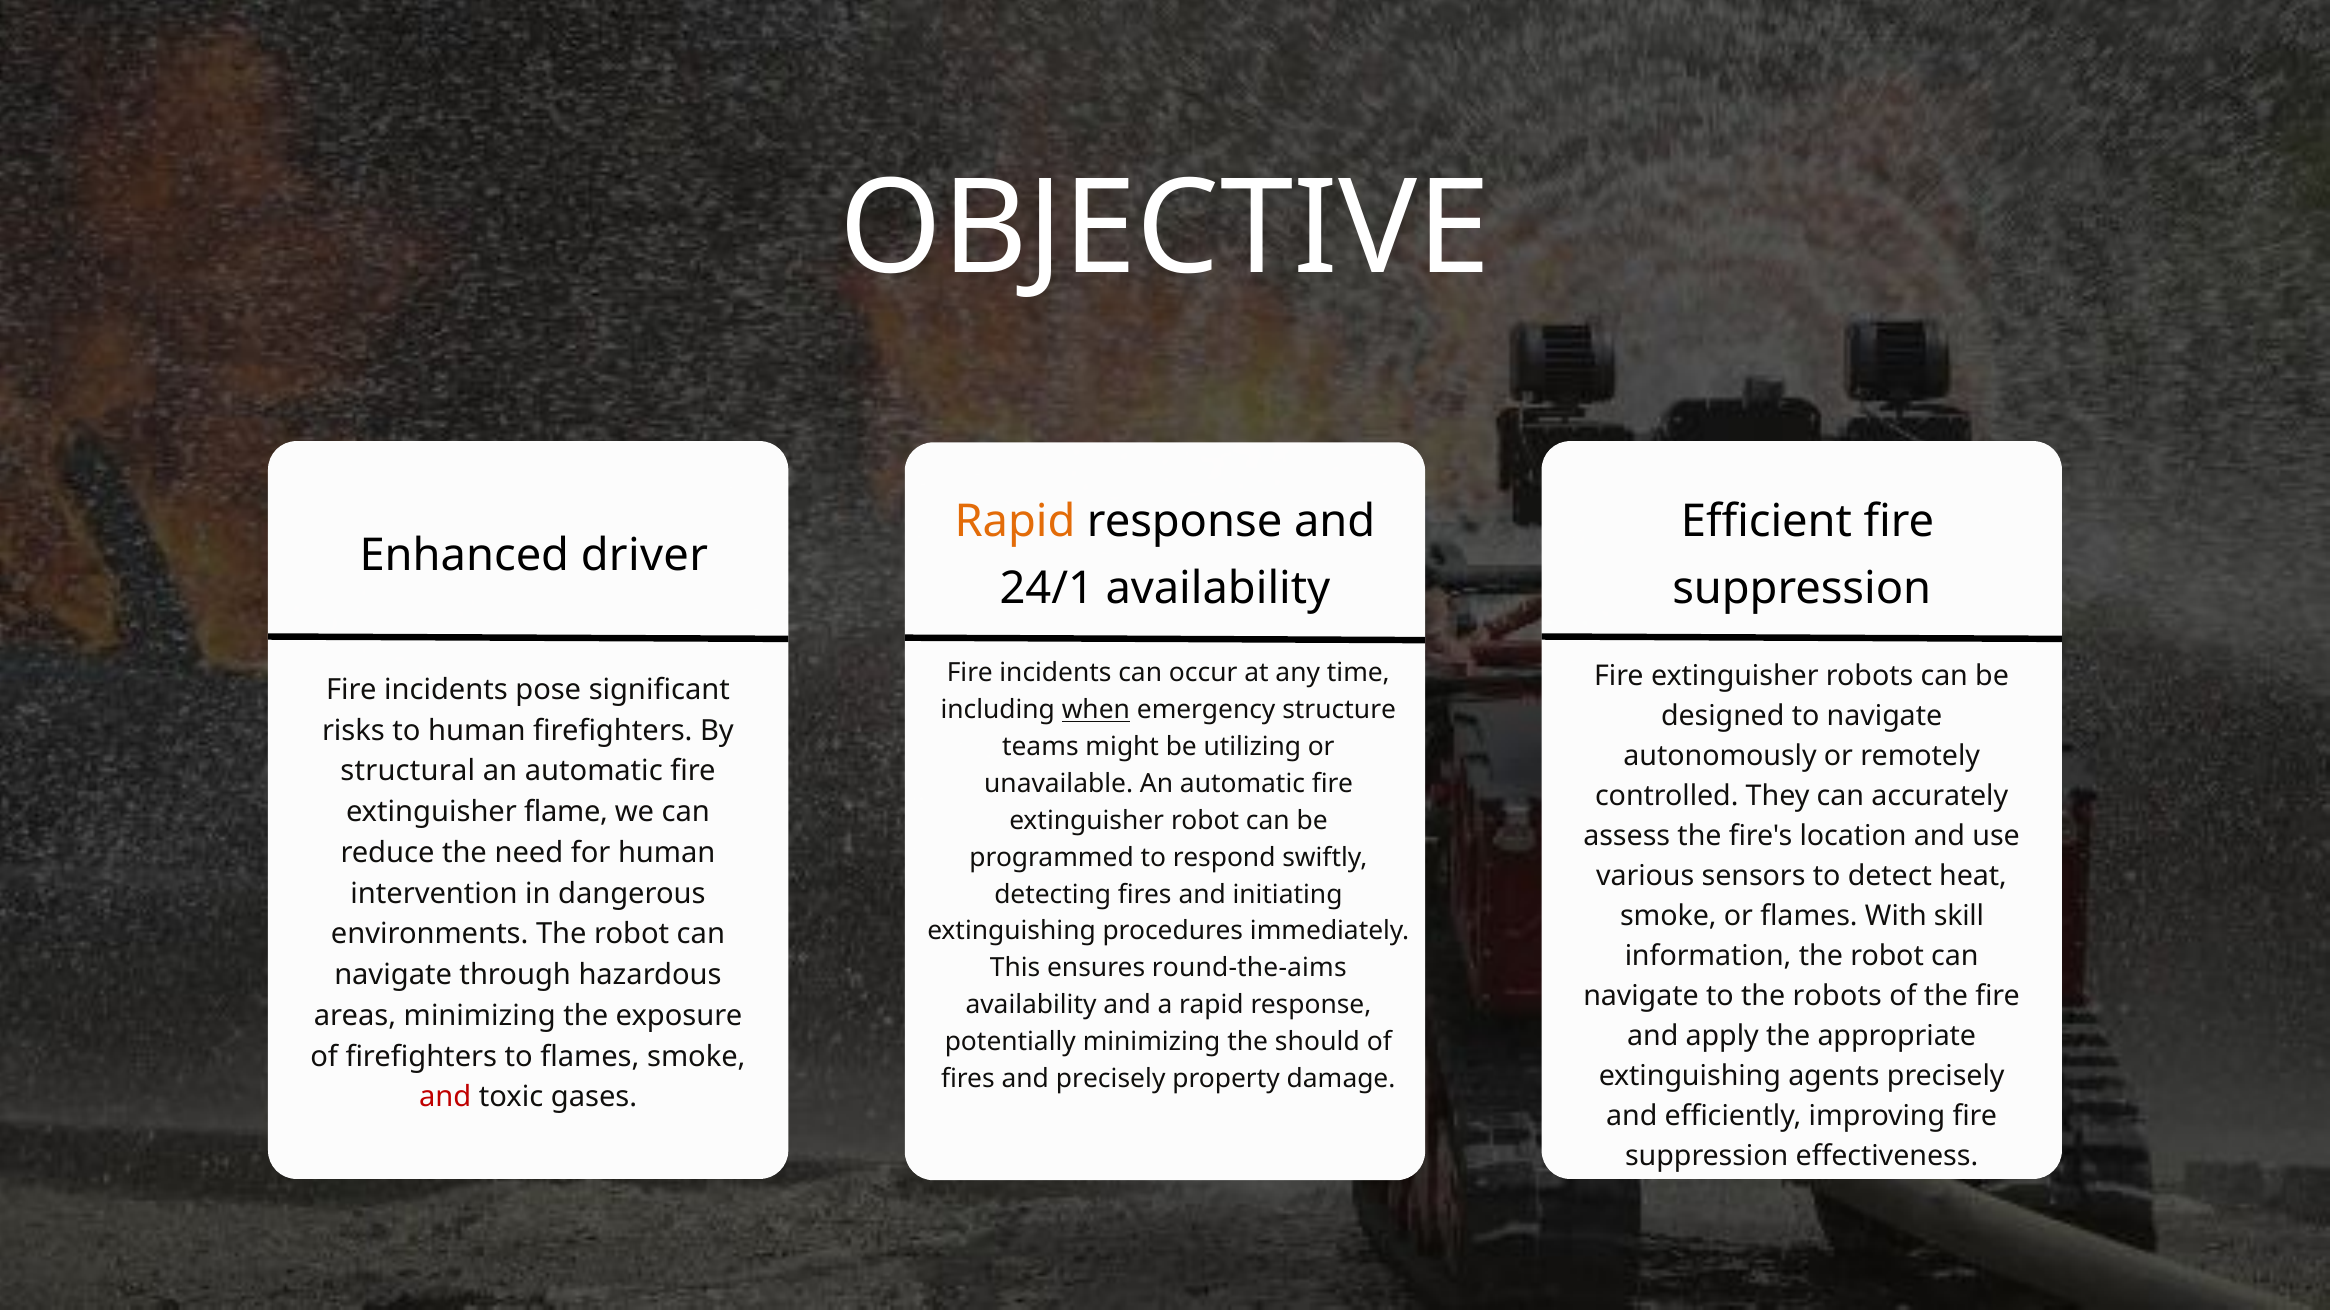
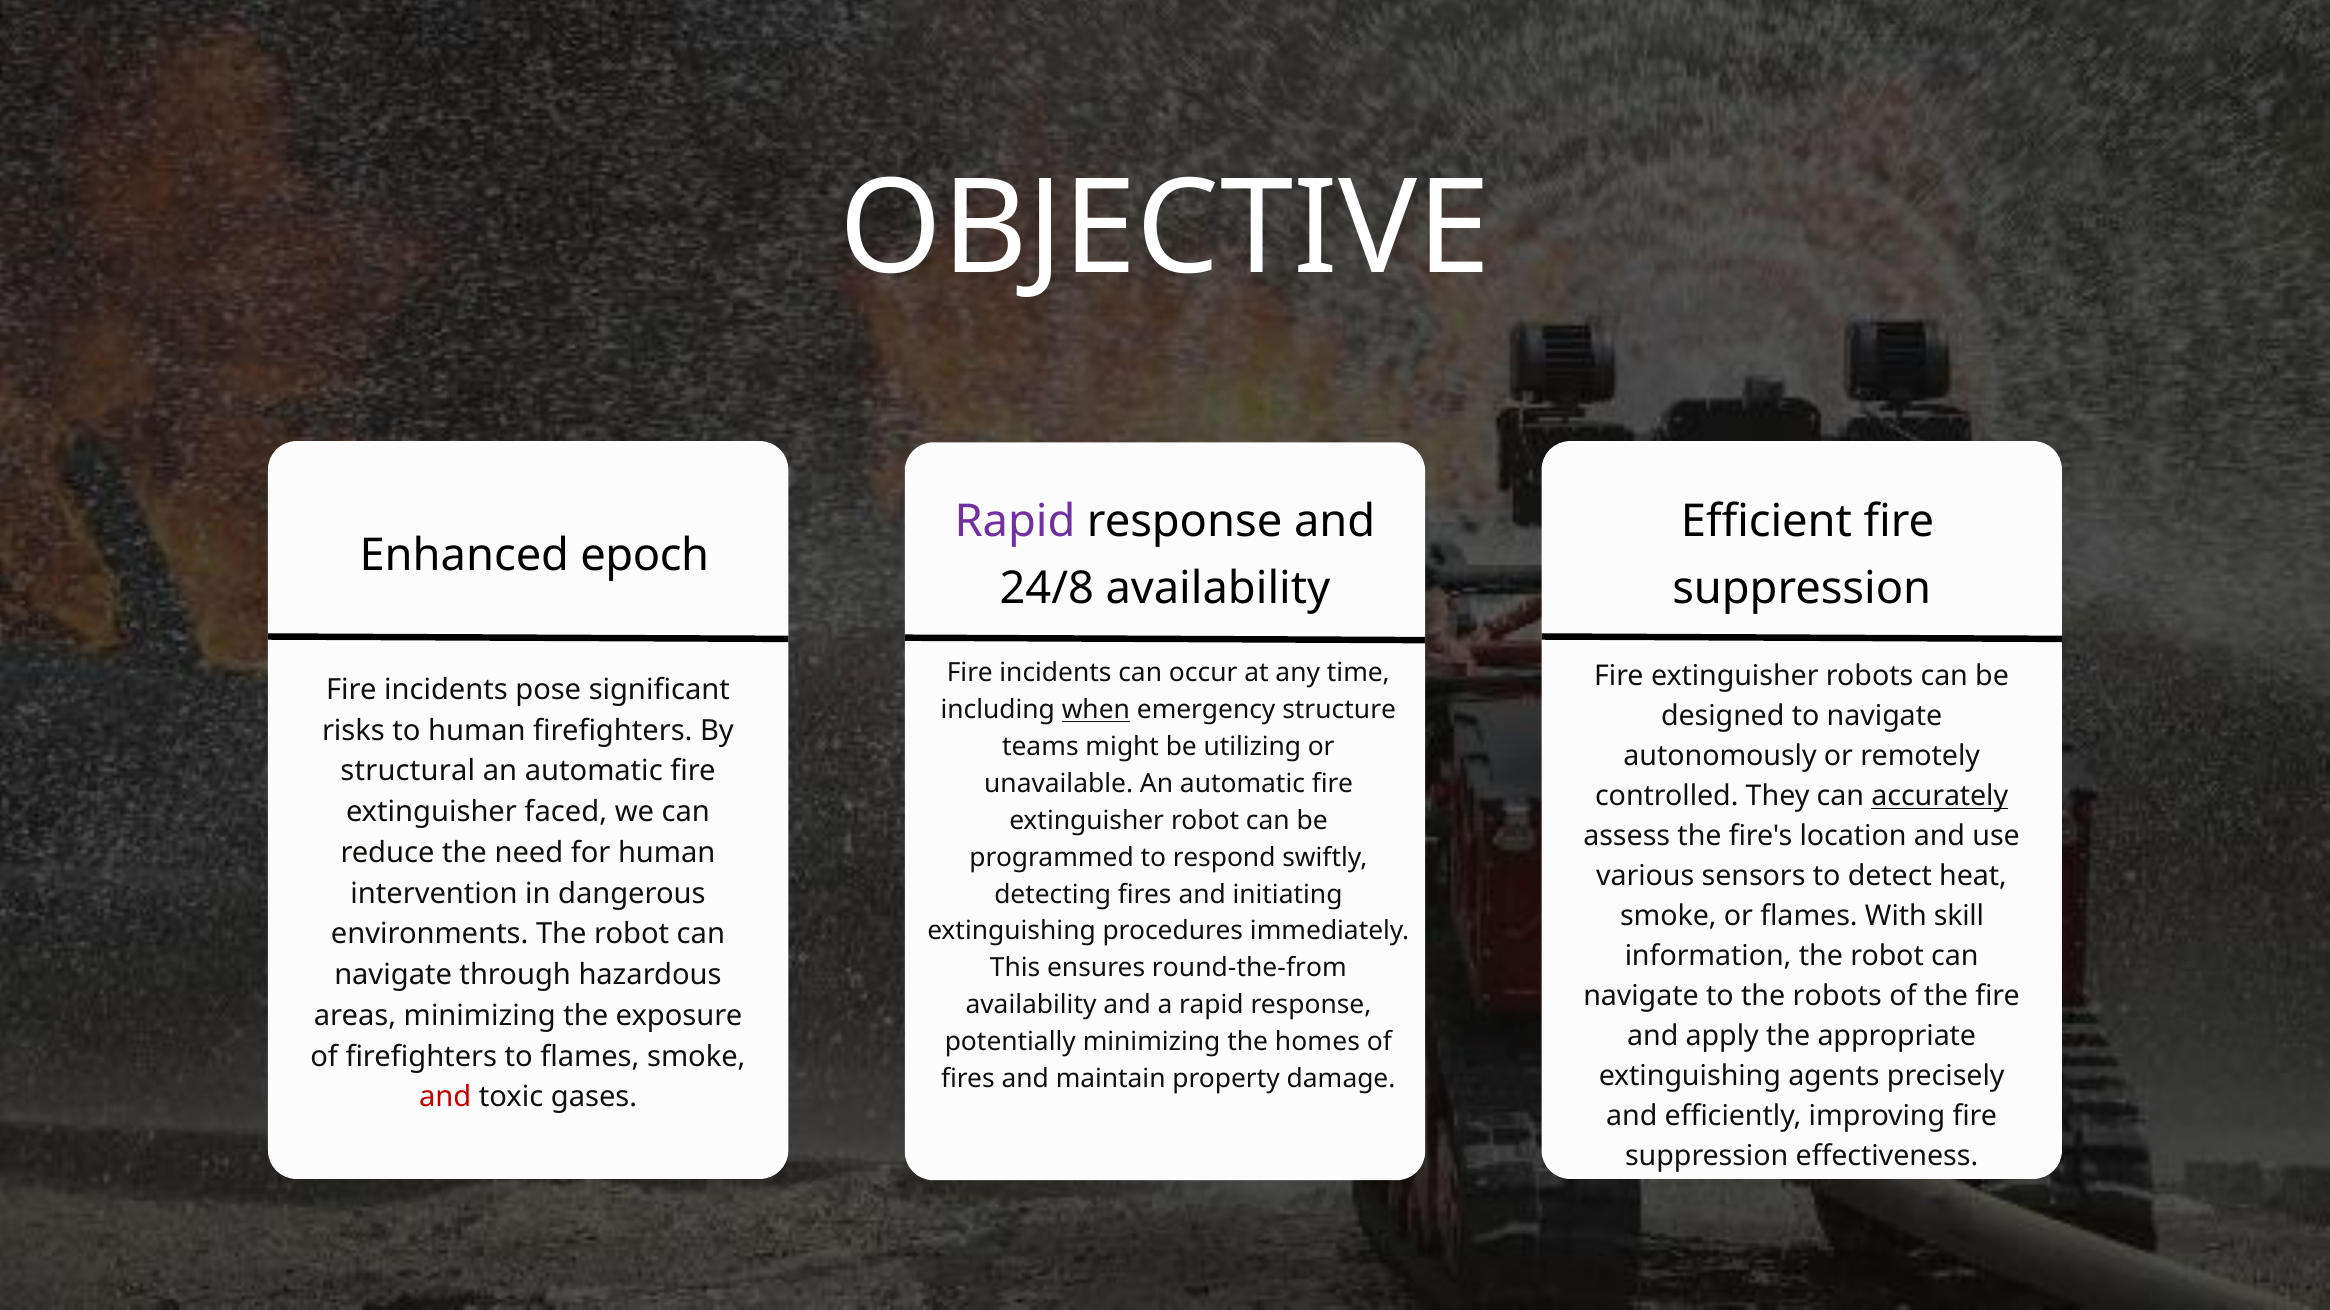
Rapid colour: orange -> purple (1015, 521)
driver: driver -> epoch (645, 556)
24/1: 24/1 -> 24/8 (1047, 589)
accurately underline: none -> present (1940, 797)
flame: flame -> faced (566, 812)
round-the-aims: round-the-aims -> round-the-from (1249, 969)
should: should -> homes (1317, 1042)
and precisely: precisely -> maintain (1111, 1079)
